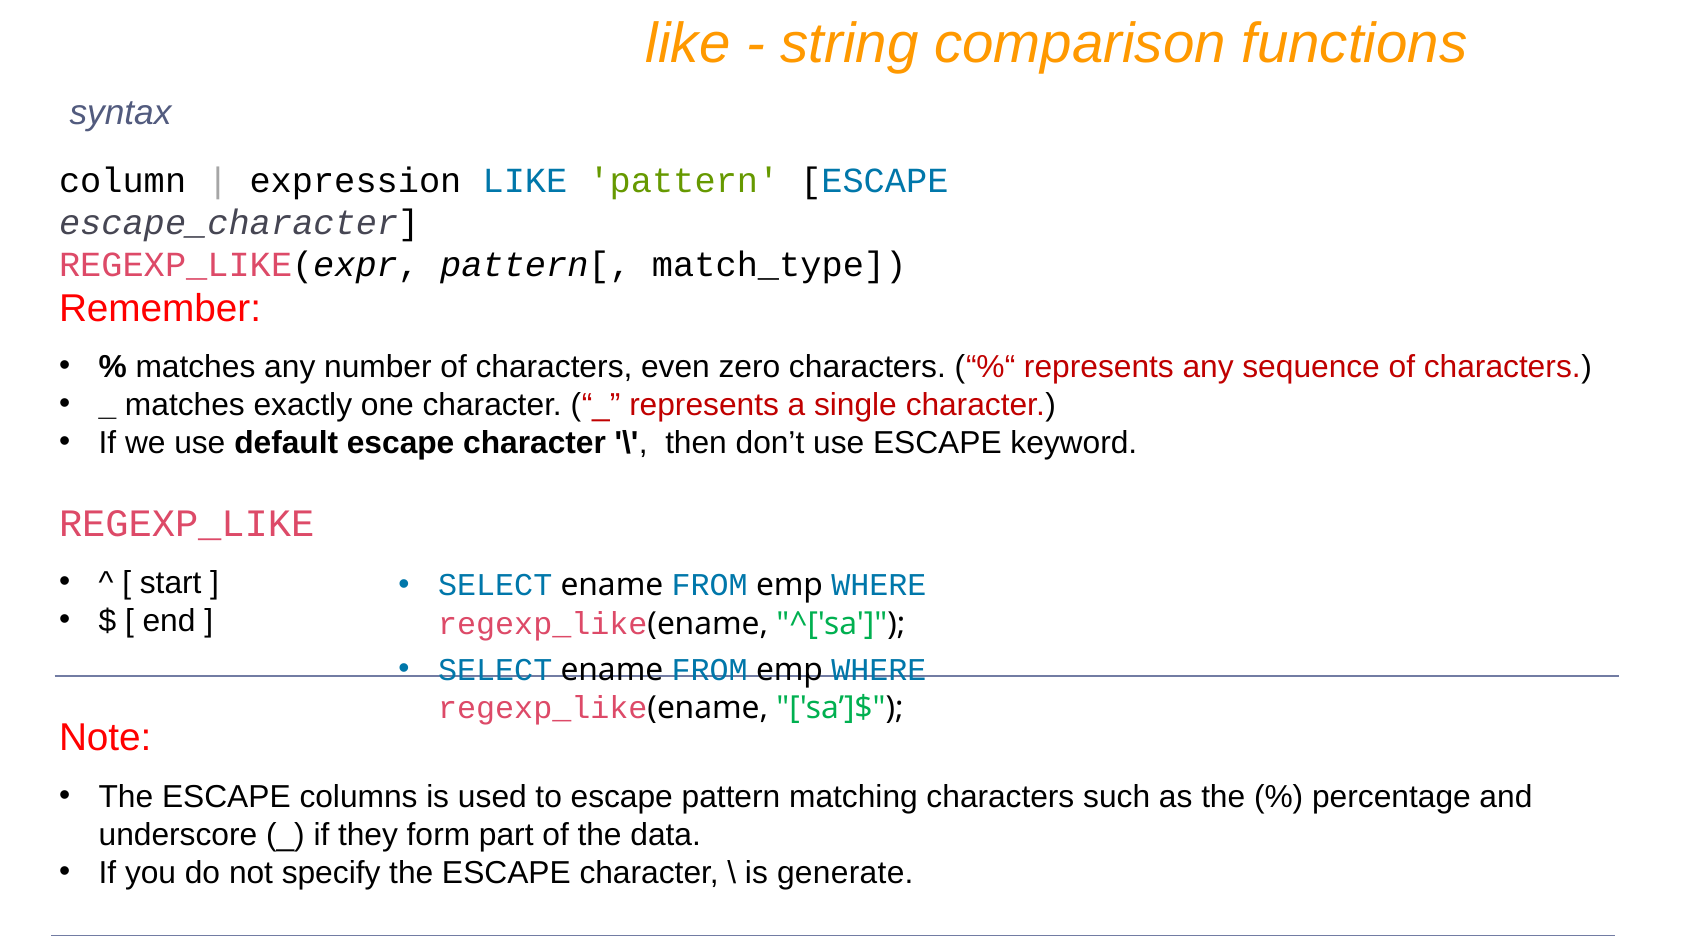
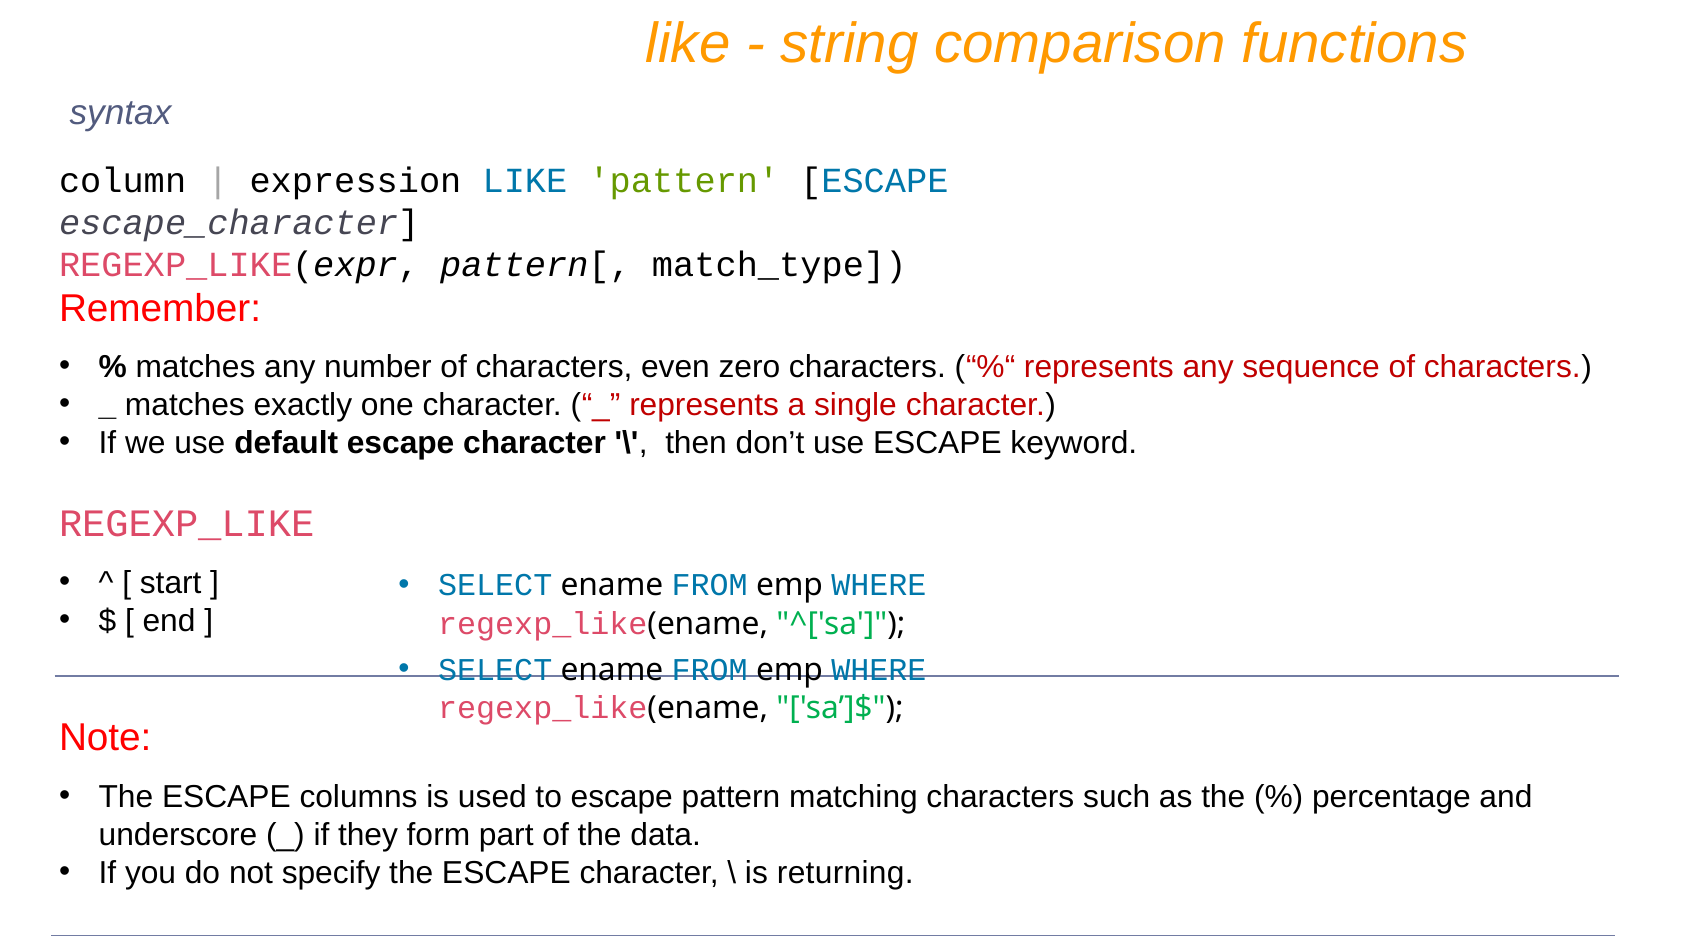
generate: generate -> returning (845, 873)
